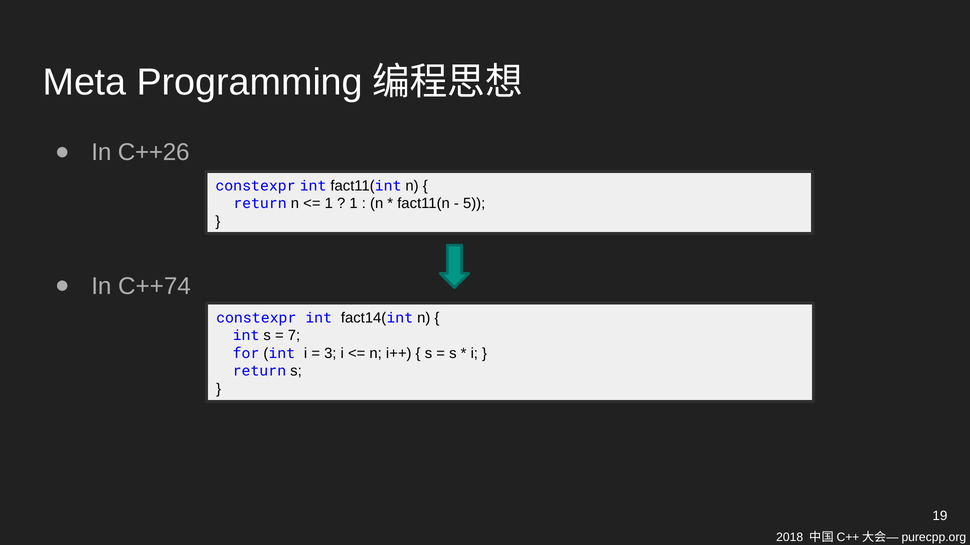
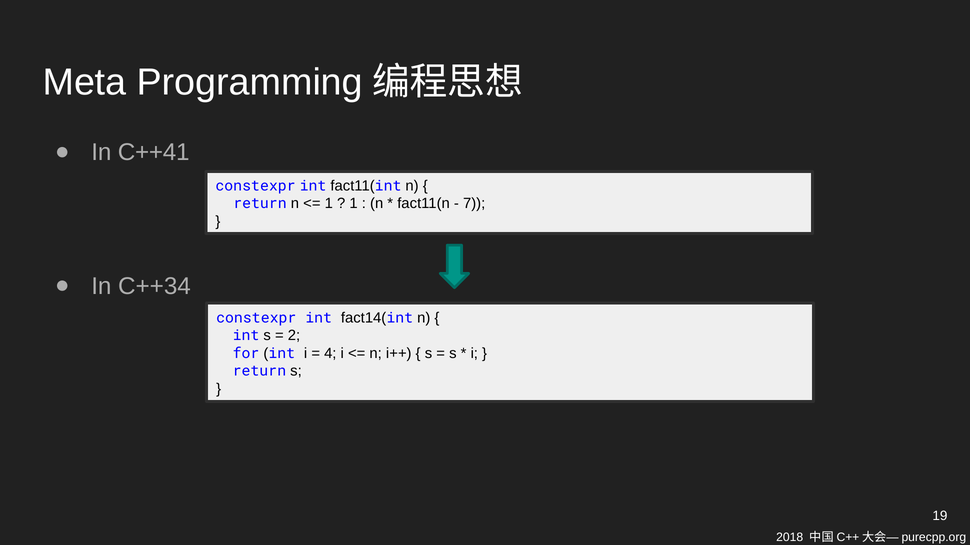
C++26: C++26 -> C++41 (154, 153)
5: 5 -> 7 (474, 204)
C++74: C++74 -> C++34 (154, 286)
7: 7 -> 2 (294, 336)
3: 3 -> 4 (330, 354)
